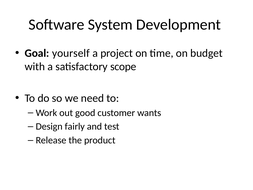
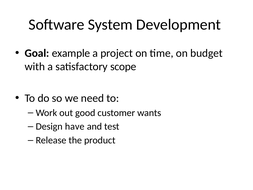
yourself: yourself -> example (71, 53)
fairly: fairly -> have (75, 126)
